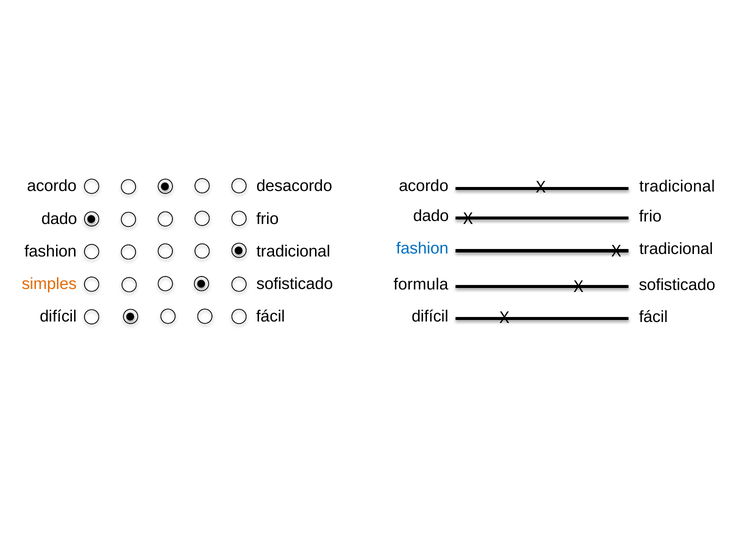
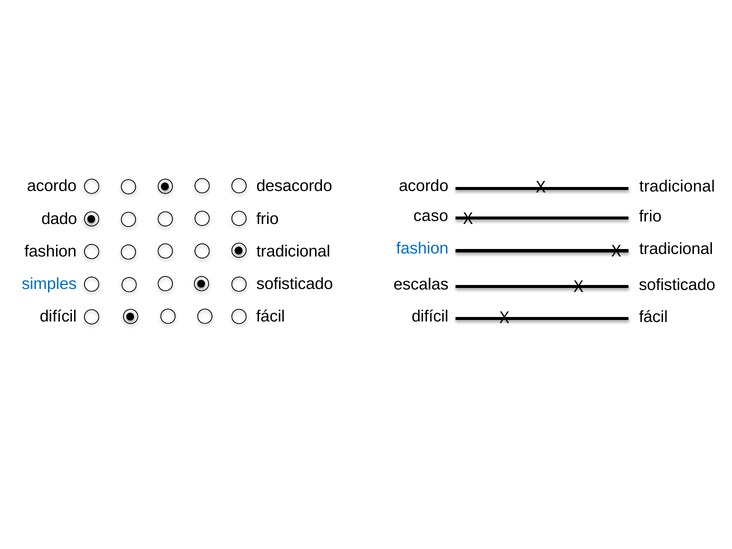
dado: dado -> caso (431, 216)
simples colour: orange -> blue (49, 284)
formula: formula -> escalas (421, 284)
